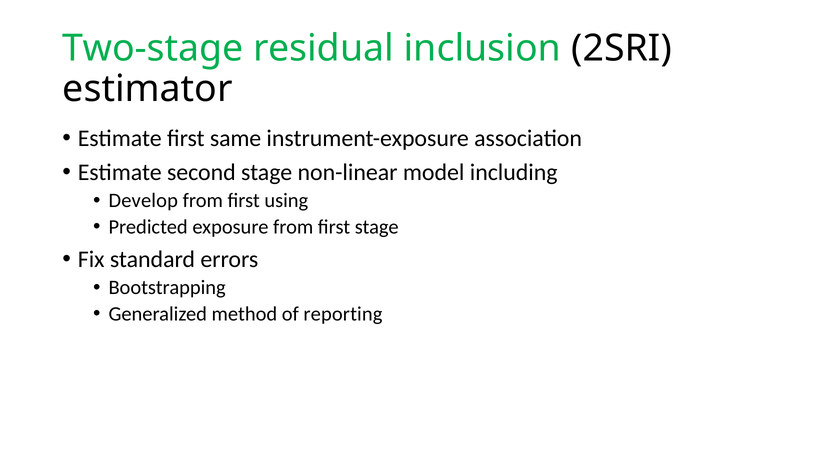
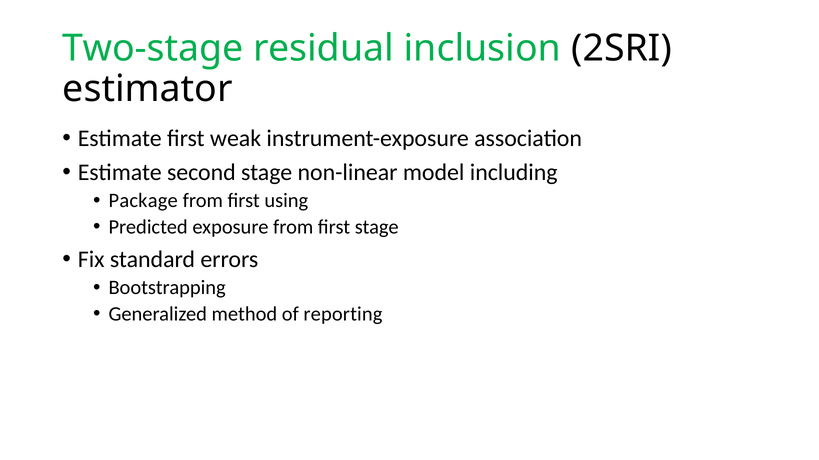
same: same -> weak (236, 138)
Develop: Develop -> Package (143, 201)
